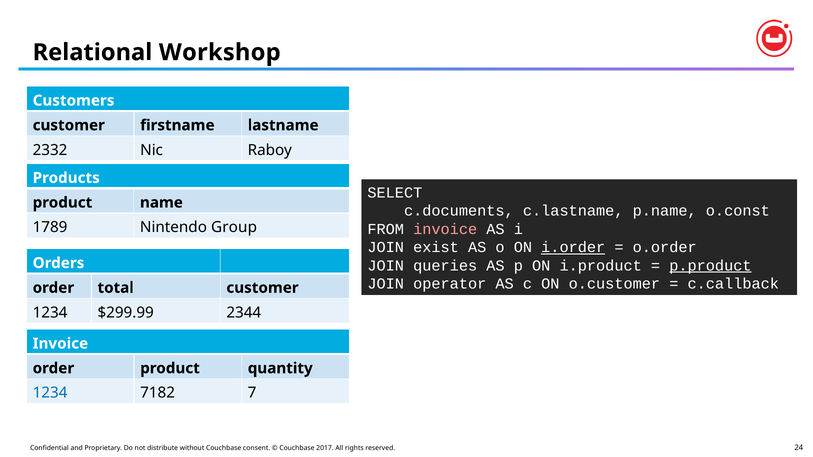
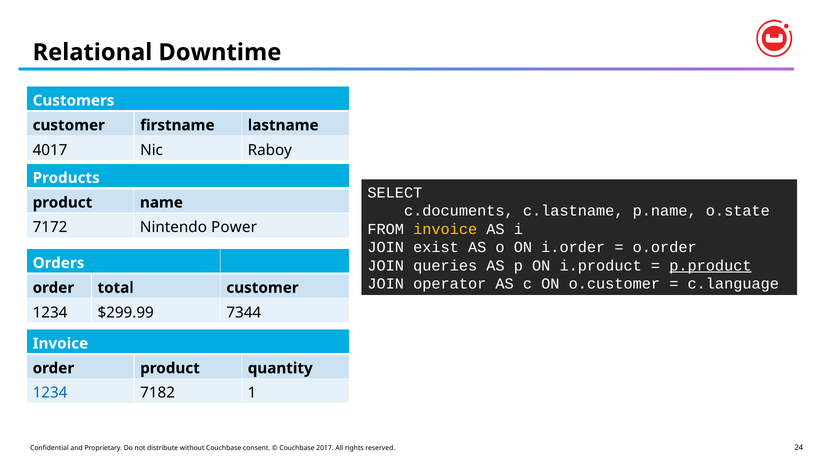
Workshop: Workshop -> Downtime (220, 52)
2332: 2332 -> 4017 (50, 150)
o.const: o.const -> o.state (738, 211)
1789: 1789 -> 7172 (50, 227)
Group: Group -> Power (234, 227)
invoice colour: pink -> yellow (445, 229)
i.order underline: present -> none (573, 248)
c.callback: c.callback -> c.language (733, 284)
2344: 2344 -> 7344 (244, 313)
7: 7 -> 1 (252, 393)
